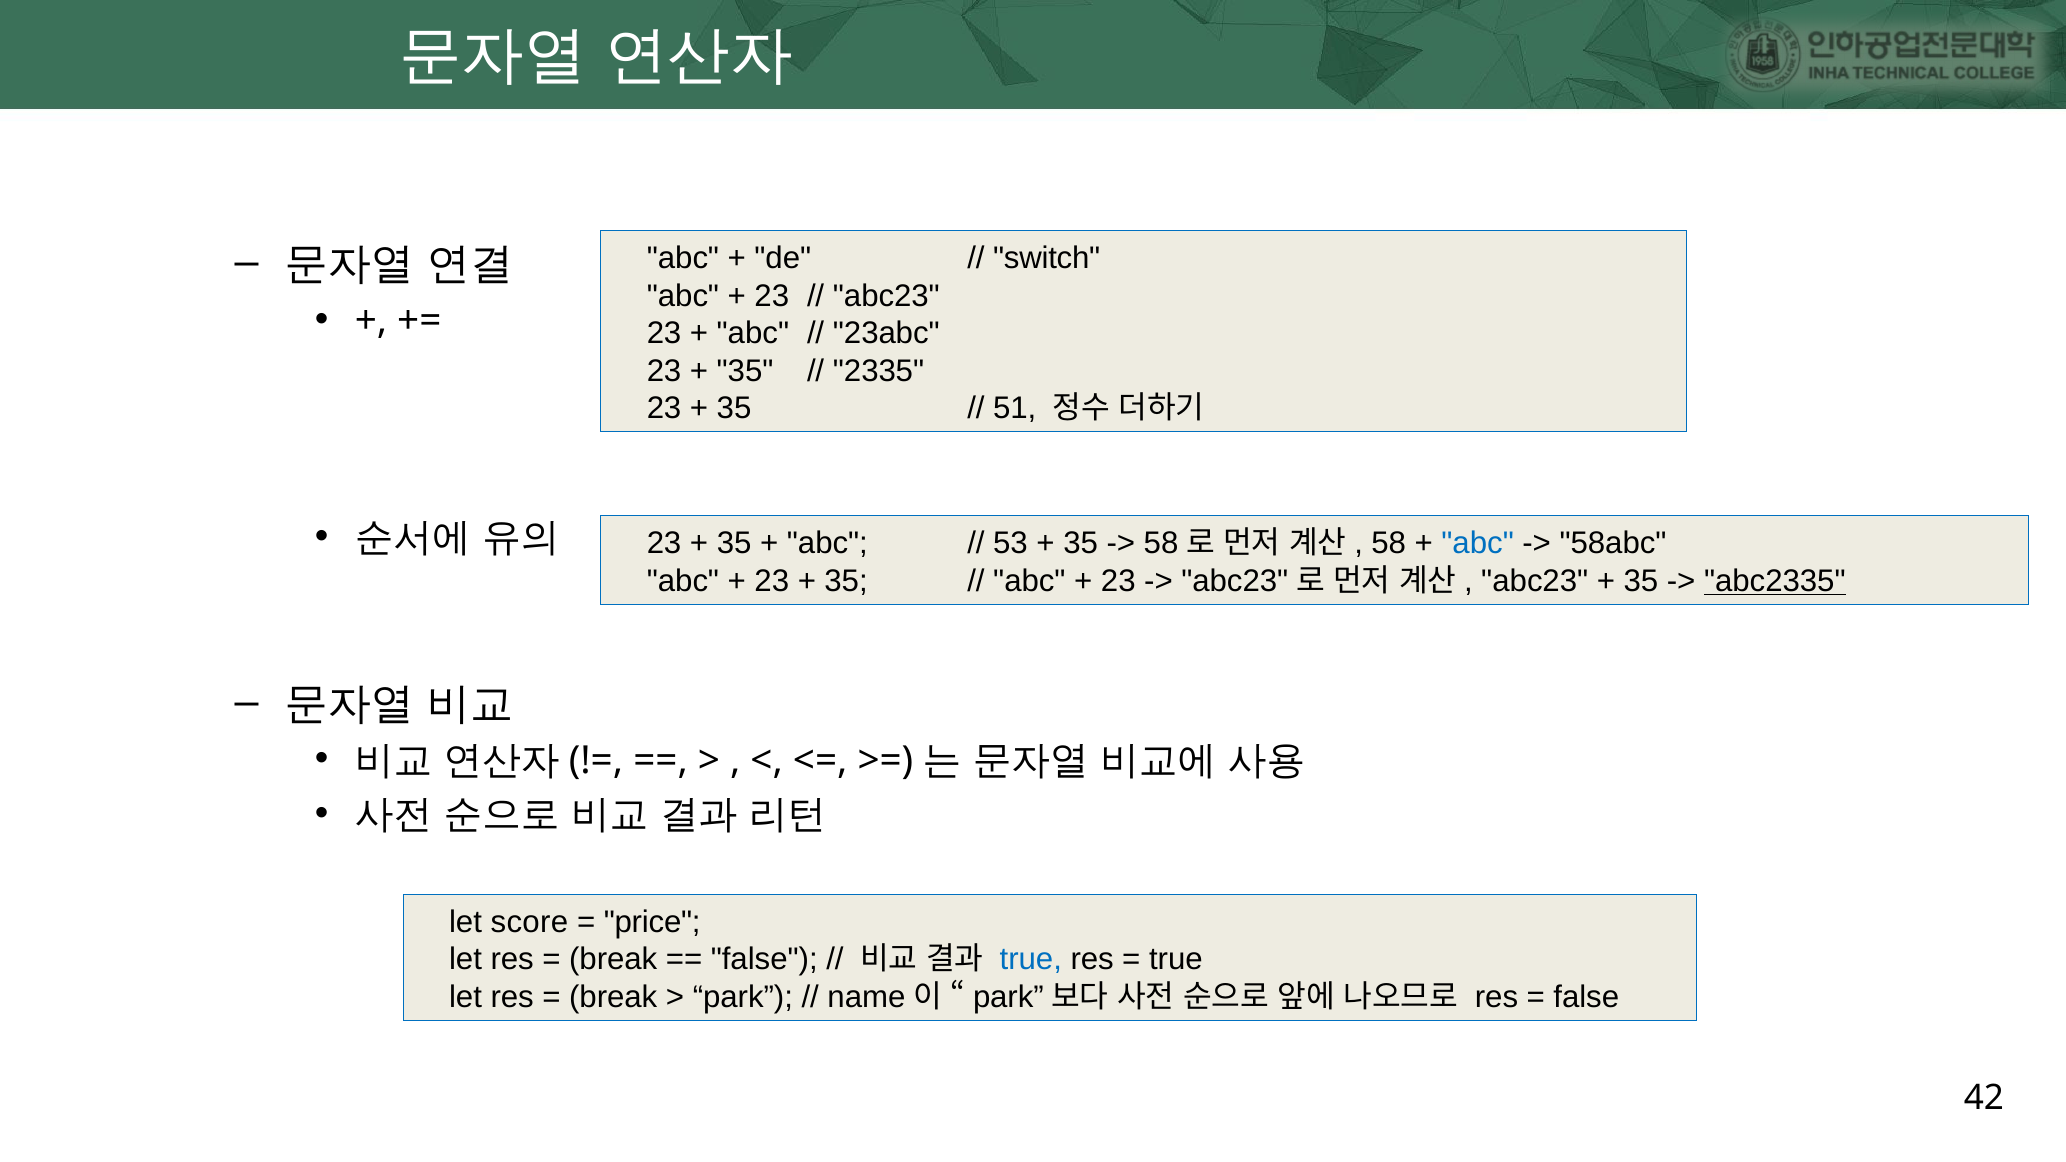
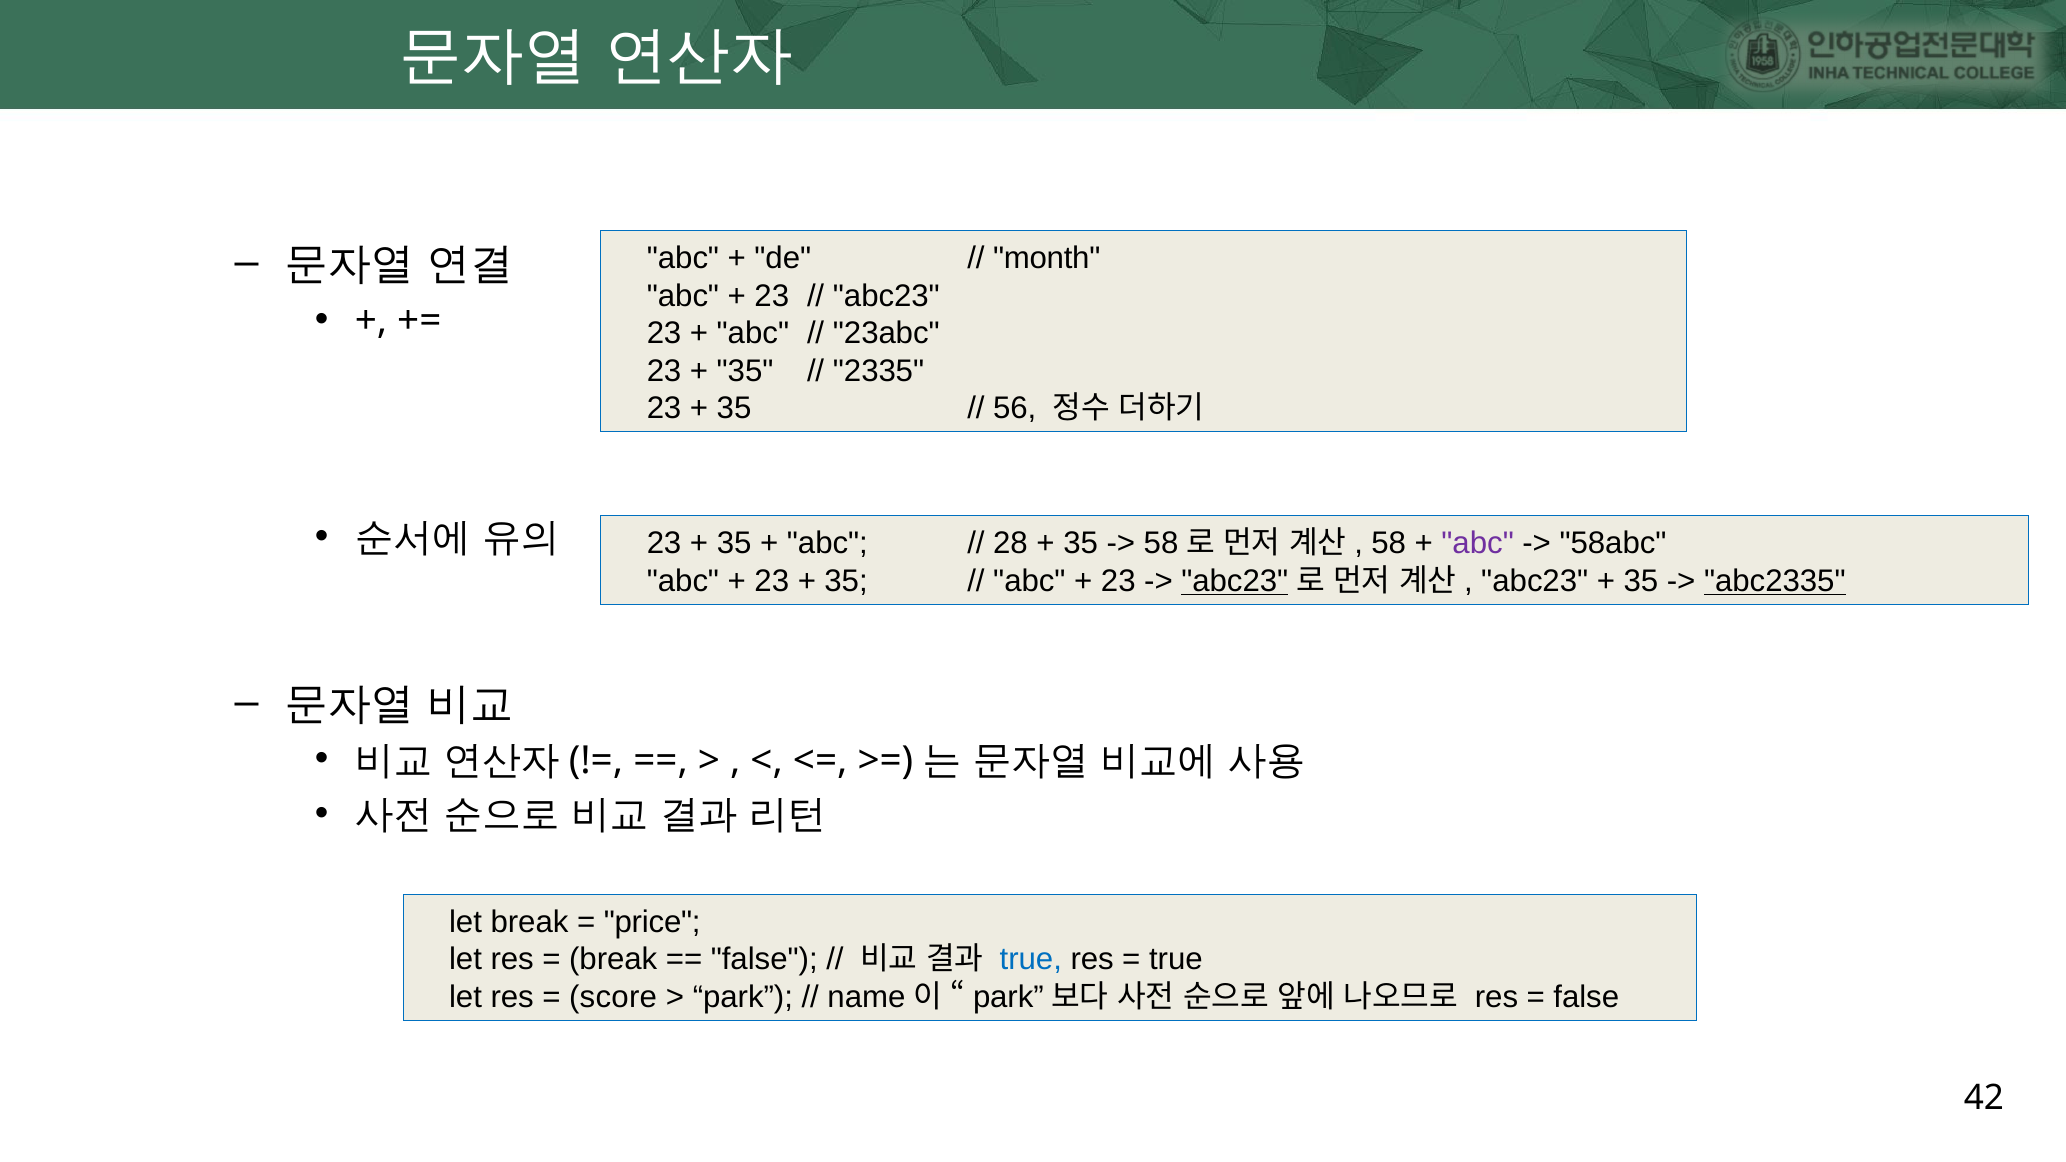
switch: switch -> month (1047, 259)
51: 51 -> 56 (1015, 408)
53: 53 -> 28 (1010, 544)
abc colour: blue -> purple (1478, 544)
abc23 underline: none -> present (1235, 581)
let score: score -> break (530, 922)
break: break -> score (613, 997)
